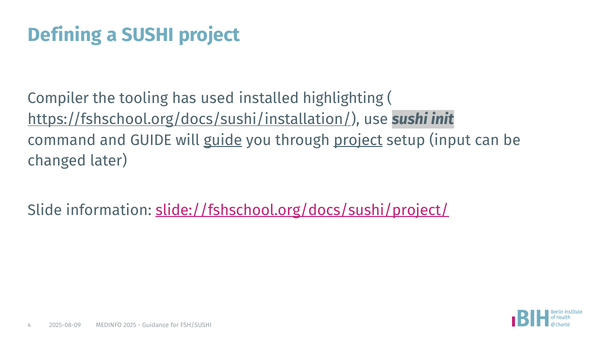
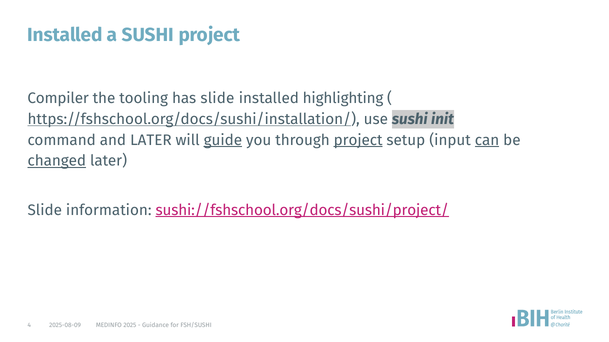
Defining: Defining -> Installed (65, 35)
has used: used -> slide (217, 99)
and GUIDE: GUIDE -> LATER (151, 140)
can underline: none -> present (487, 140)
changed underline: none -> present (57, 161)
slide://fshschool.org/docs/sushi/project/: slide://fshschool.org/docs/sushi/project/ -> sushi://fshschool.org/docs/sushi/project/ (302, 210)
